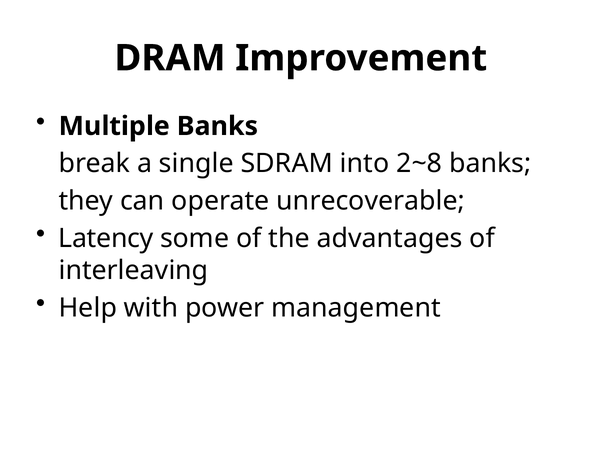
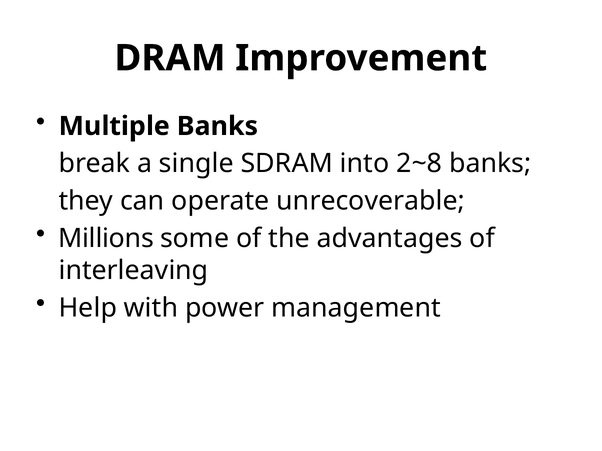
Latency: Latency -> Millions (106, 239)
